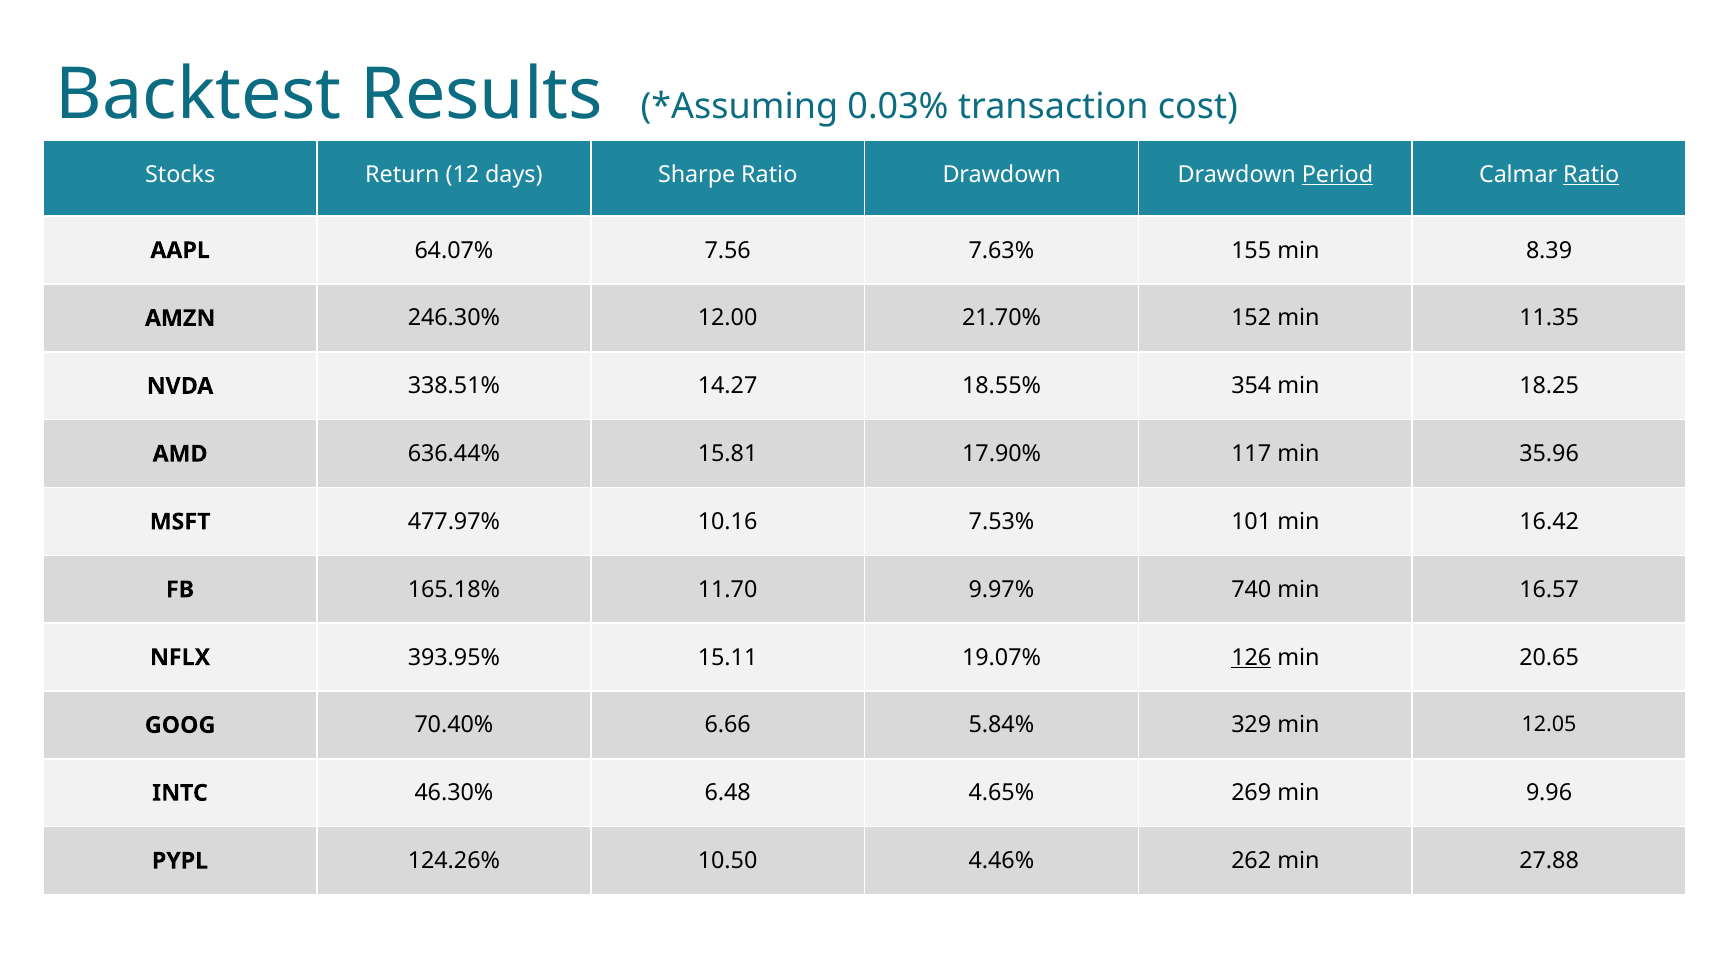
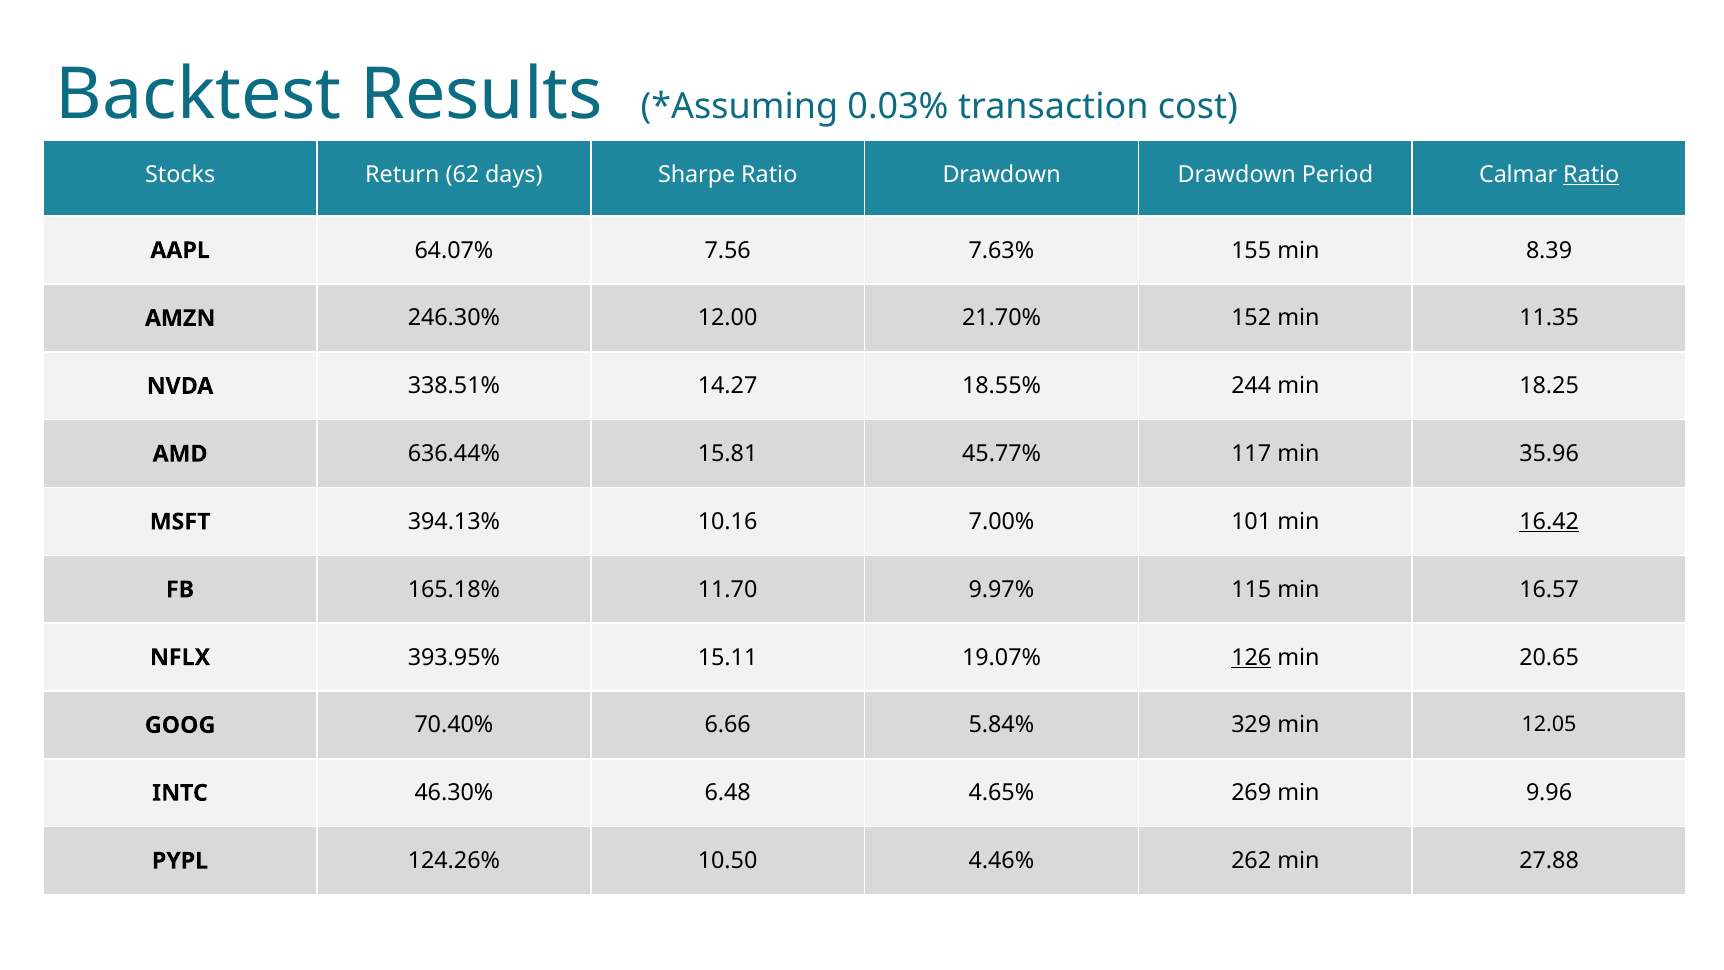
12: 12 -> 62 (462, 174)
Period underline: present -> none (1338, 174)
354: 354 -> 244 (1251, 386)
17.90%: 17.90% -> 45.77% (1002, 454)
477.97%: 477.97% -> 394.13% (454, 522)
7.53%: 7.53% -> 7.00% (1002, 522)
16.42 underline: none -> present (1549, 522)
740: 740 -> 115 (1251, 589)
